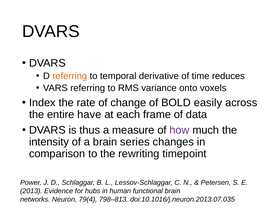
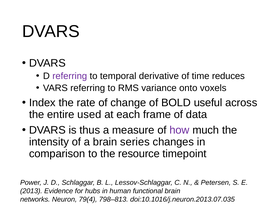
referring colour: orange -> purple (70, 76)
easily: easily -> useful (208, 103)
have: have -> used (89, 115)
rewriting: rewriting -> resource (139, 154)
